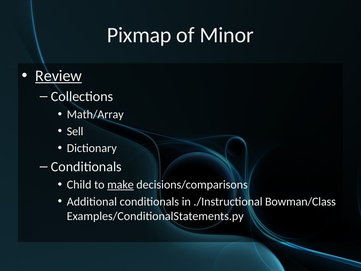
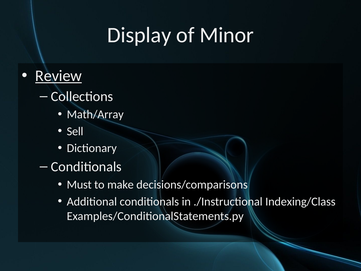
Pixmap: Pixmap -> Display (139, 35)
Child: Child -> Must (79, 185)
make underline: present -> none (120, 185)
Bowman/Class: Bowman/Class -> Indexing/Class (300, 201)
